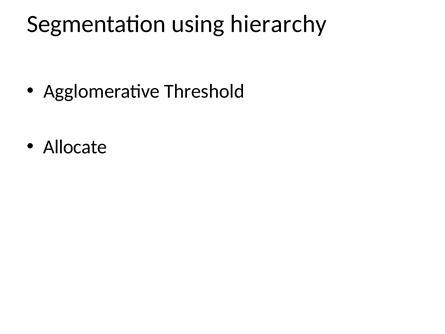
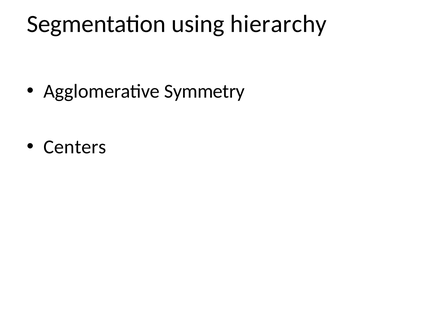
Threshold: Threshold -> Symmetry (204, 91)
Allocate: Allocate -> Centers (75, 147)
